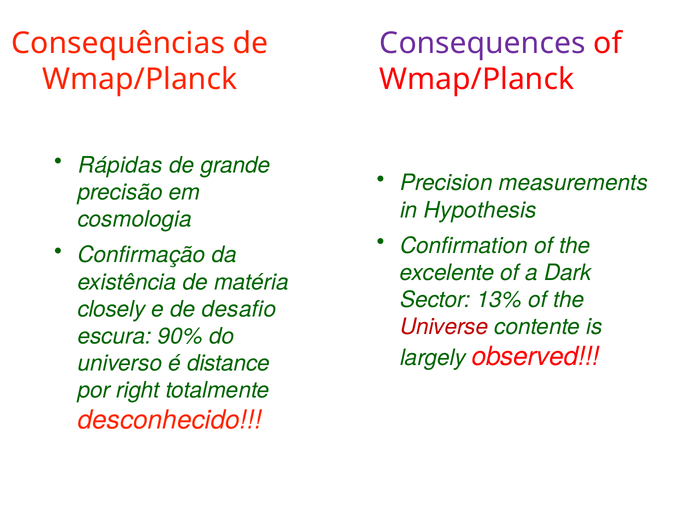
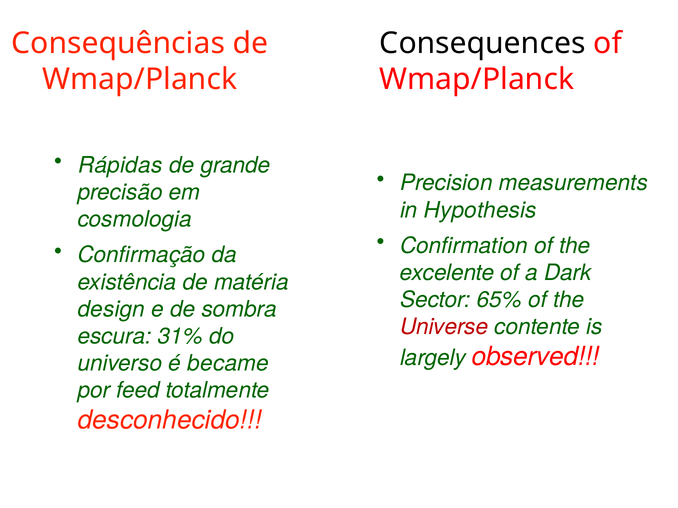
Consequences colour: purple -> black (482, 43)
13%: 13% -> 65% (499, 300)
closely: closely -> design (111, 309)
desafio: desafio -> sombra (239, 309)
90%: 90% -> 31% (180, 337)
distance: distance -> became (228, 364)
right: right -> feed (138, 391)
